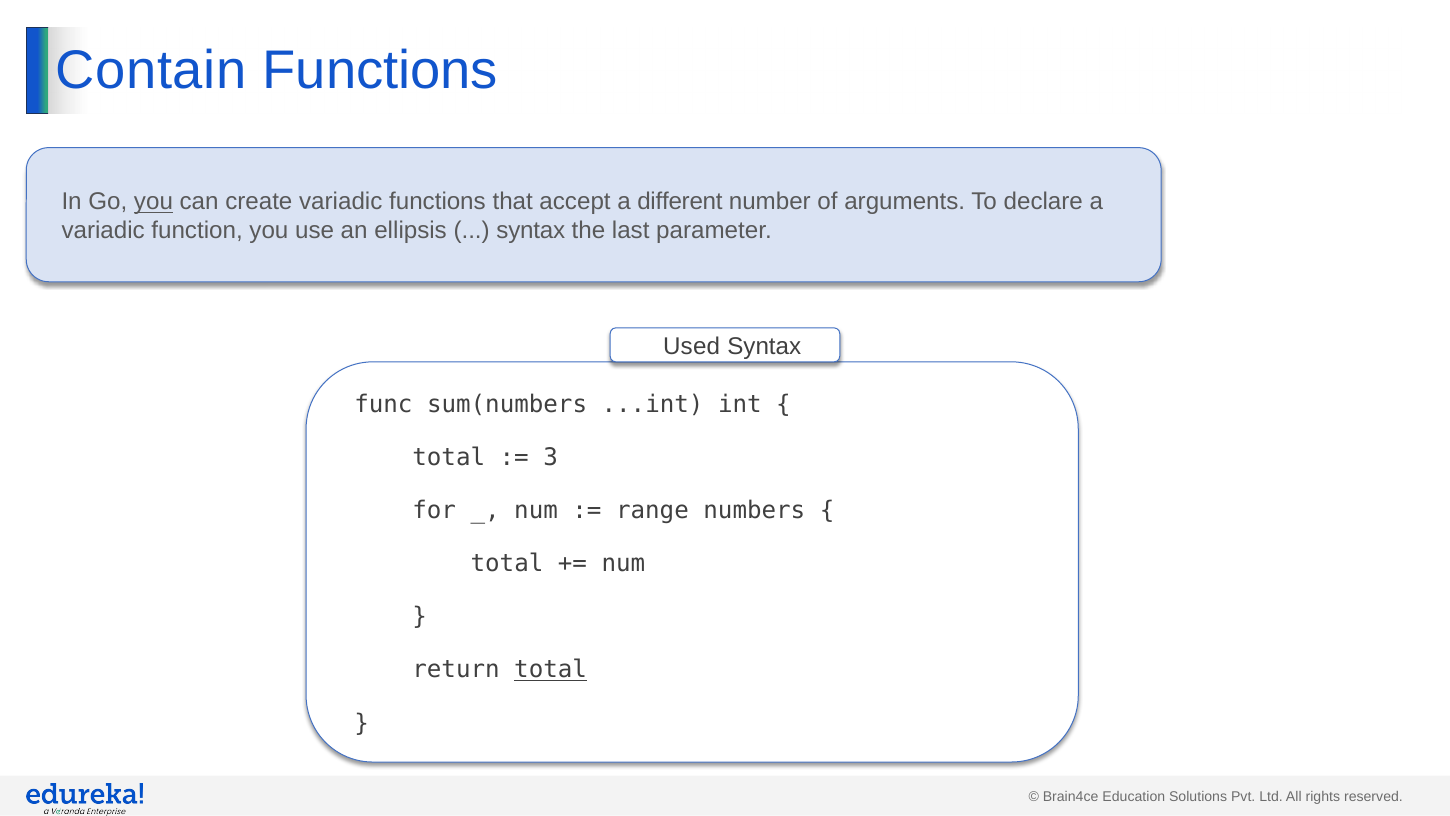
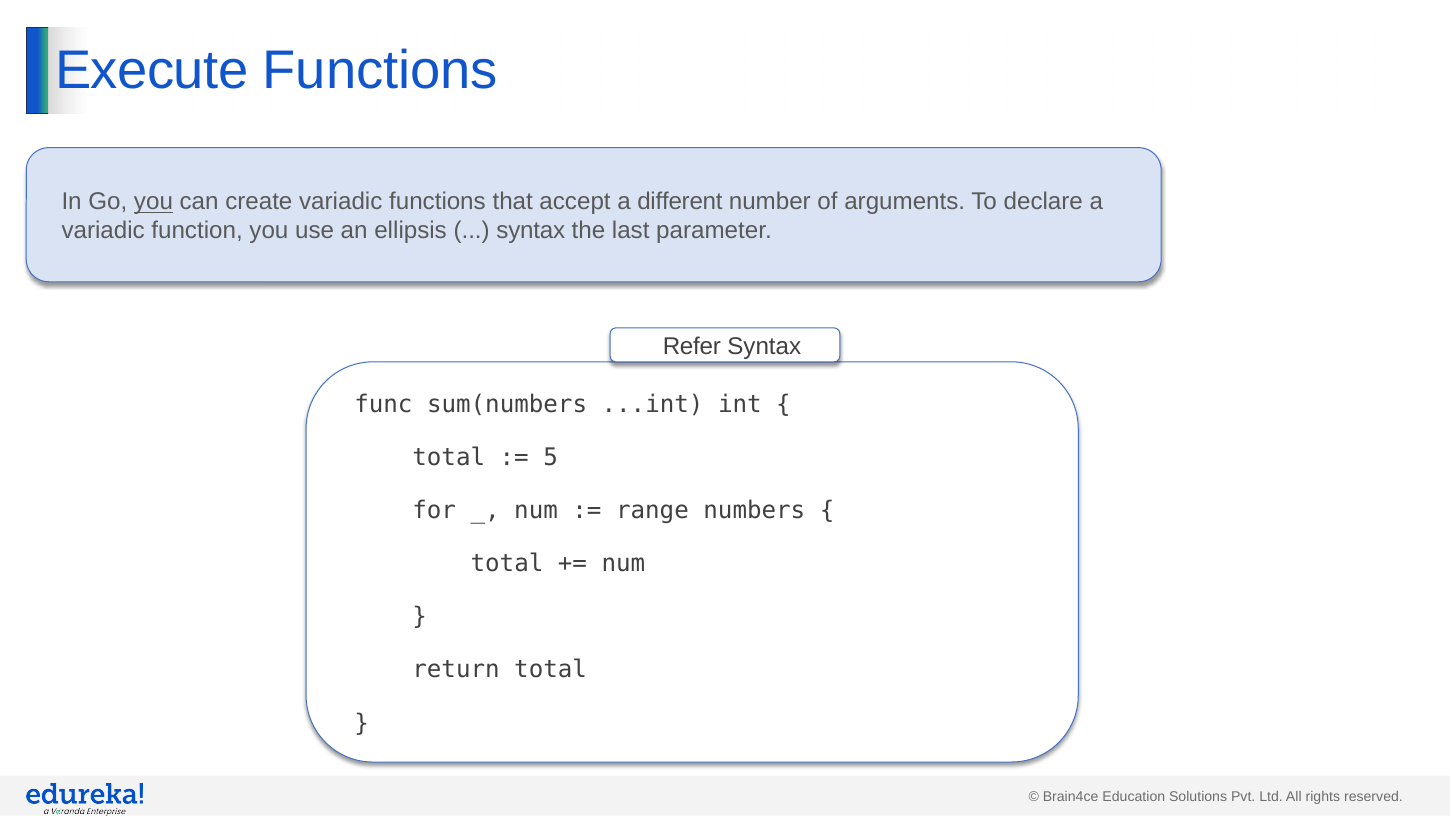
Contain: Contain -> Execute (152, 70)
Used: Used -> Refer (692, 346)
3: 3 -> 5 (551, 457)
total underline: present -> none (551, 670)
